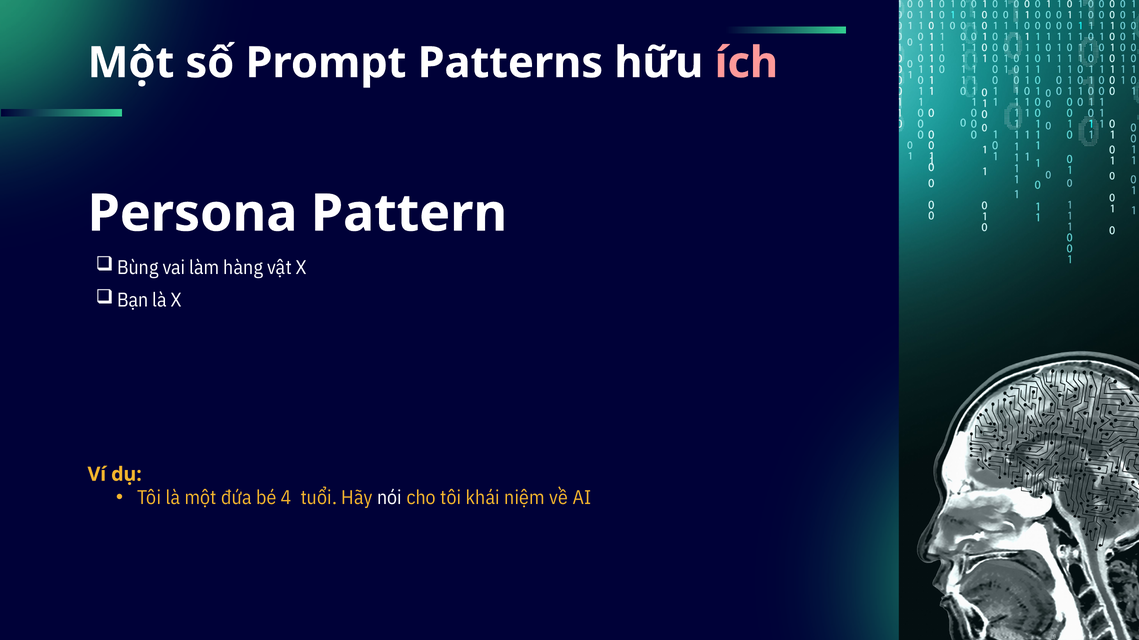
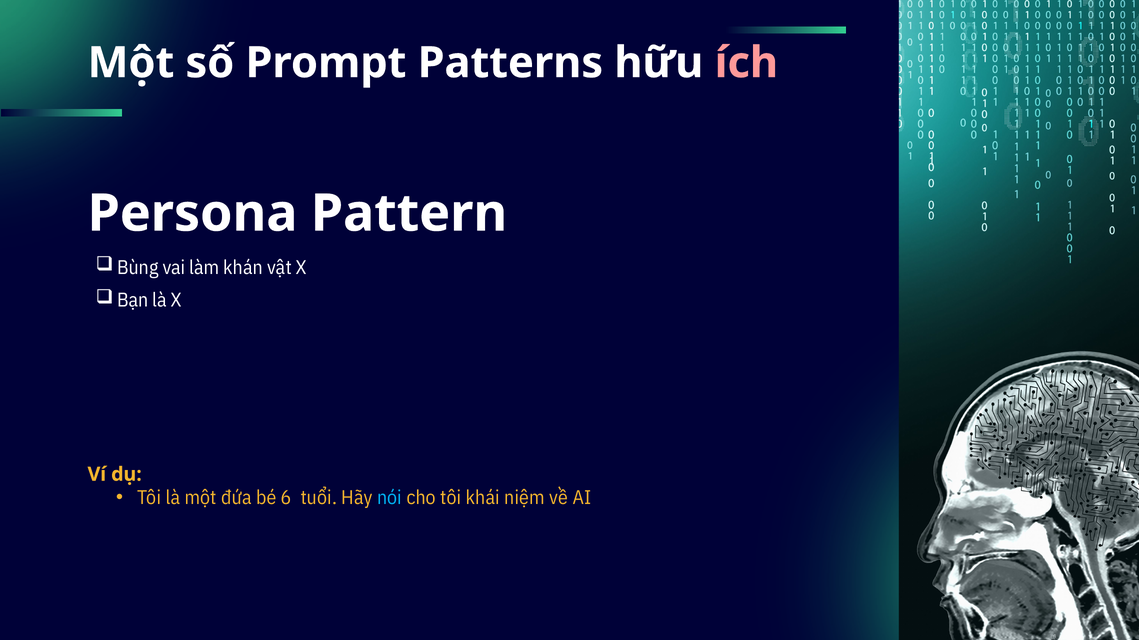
hàng: hàng -> khán (243, 268)
4: 4 -> 6 (286, 499)
nói colour: white -> light blue (390, 499)
